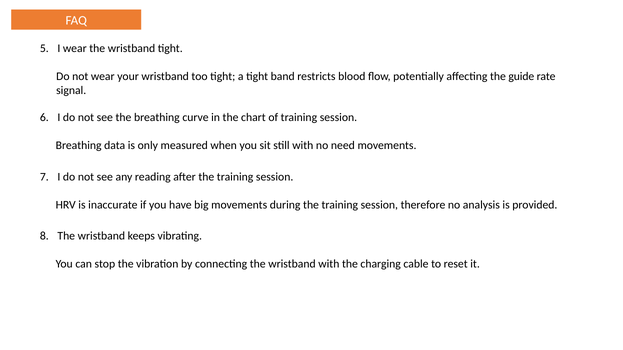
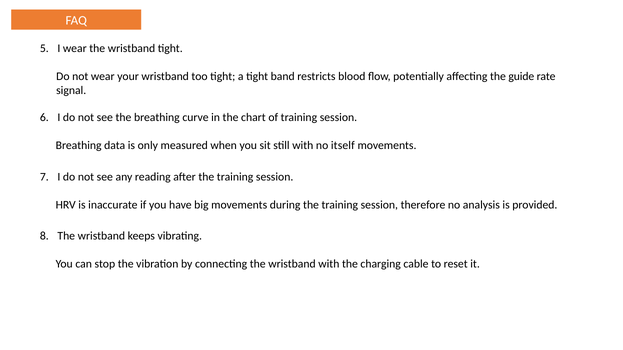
need: need -> itself (343, 146)
